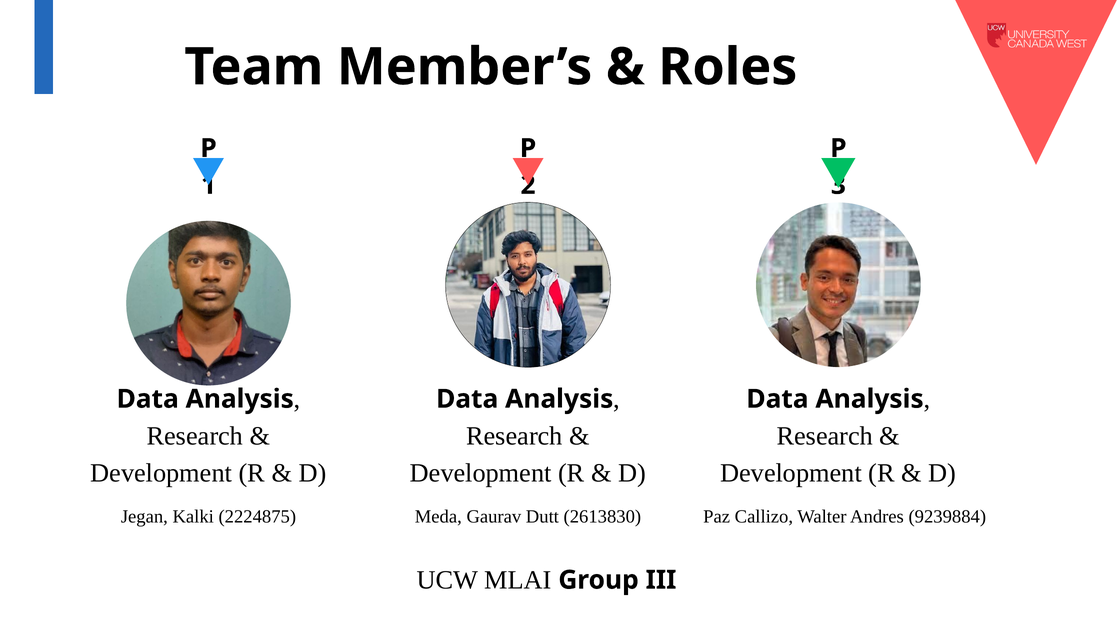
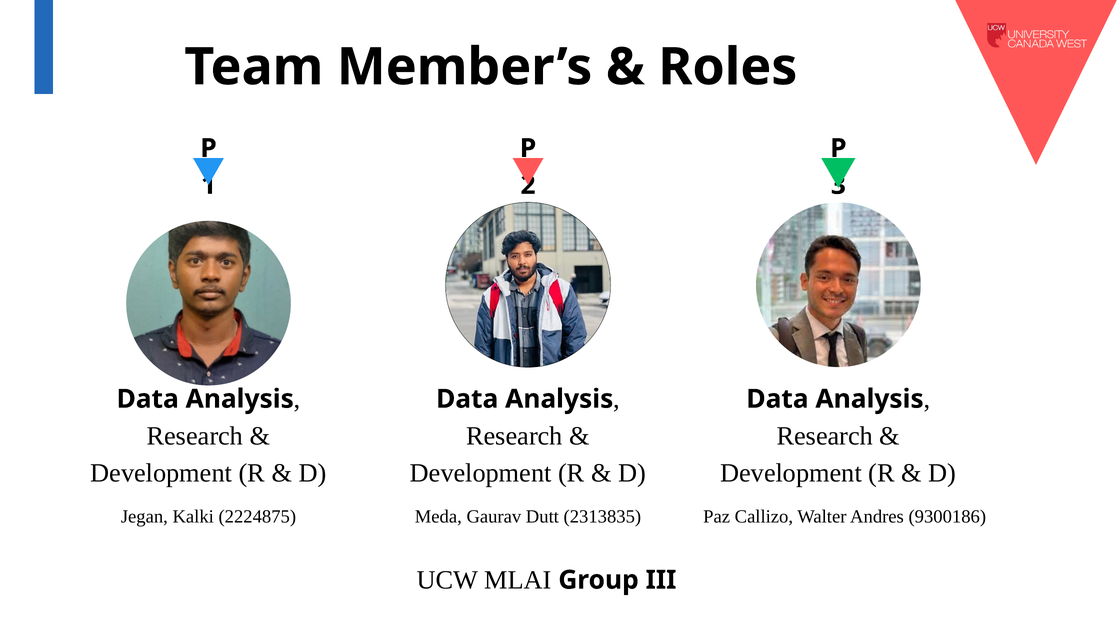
2613830: 2613830 -> 2313835 (602, 517)
9239884: 9239884 -> 9300186 (947, 517)
